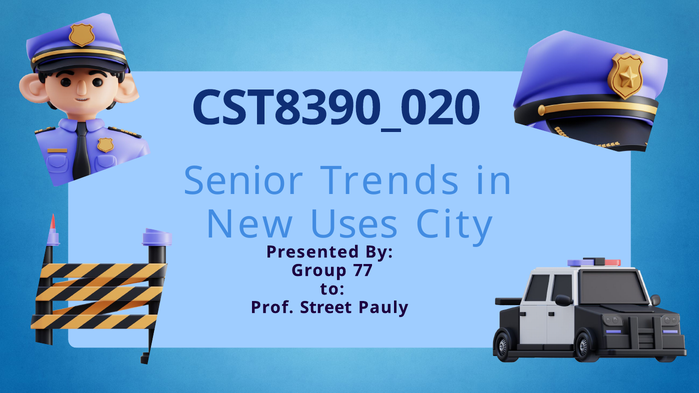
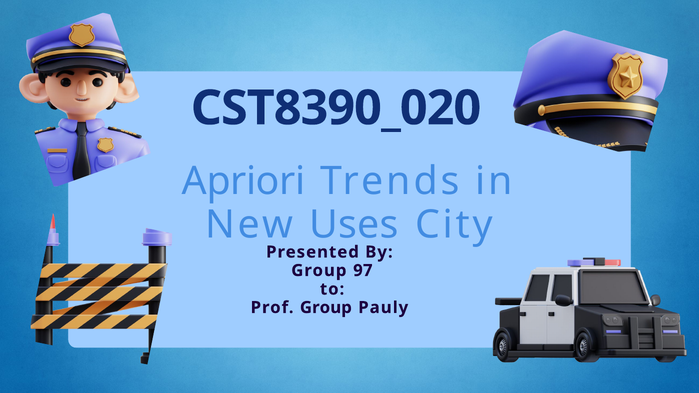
Senior: Senior -> Apriori (244, 181)
77: 77 -> 97 (363, 271)
Prof Street: Street -> Group (326, 308)
